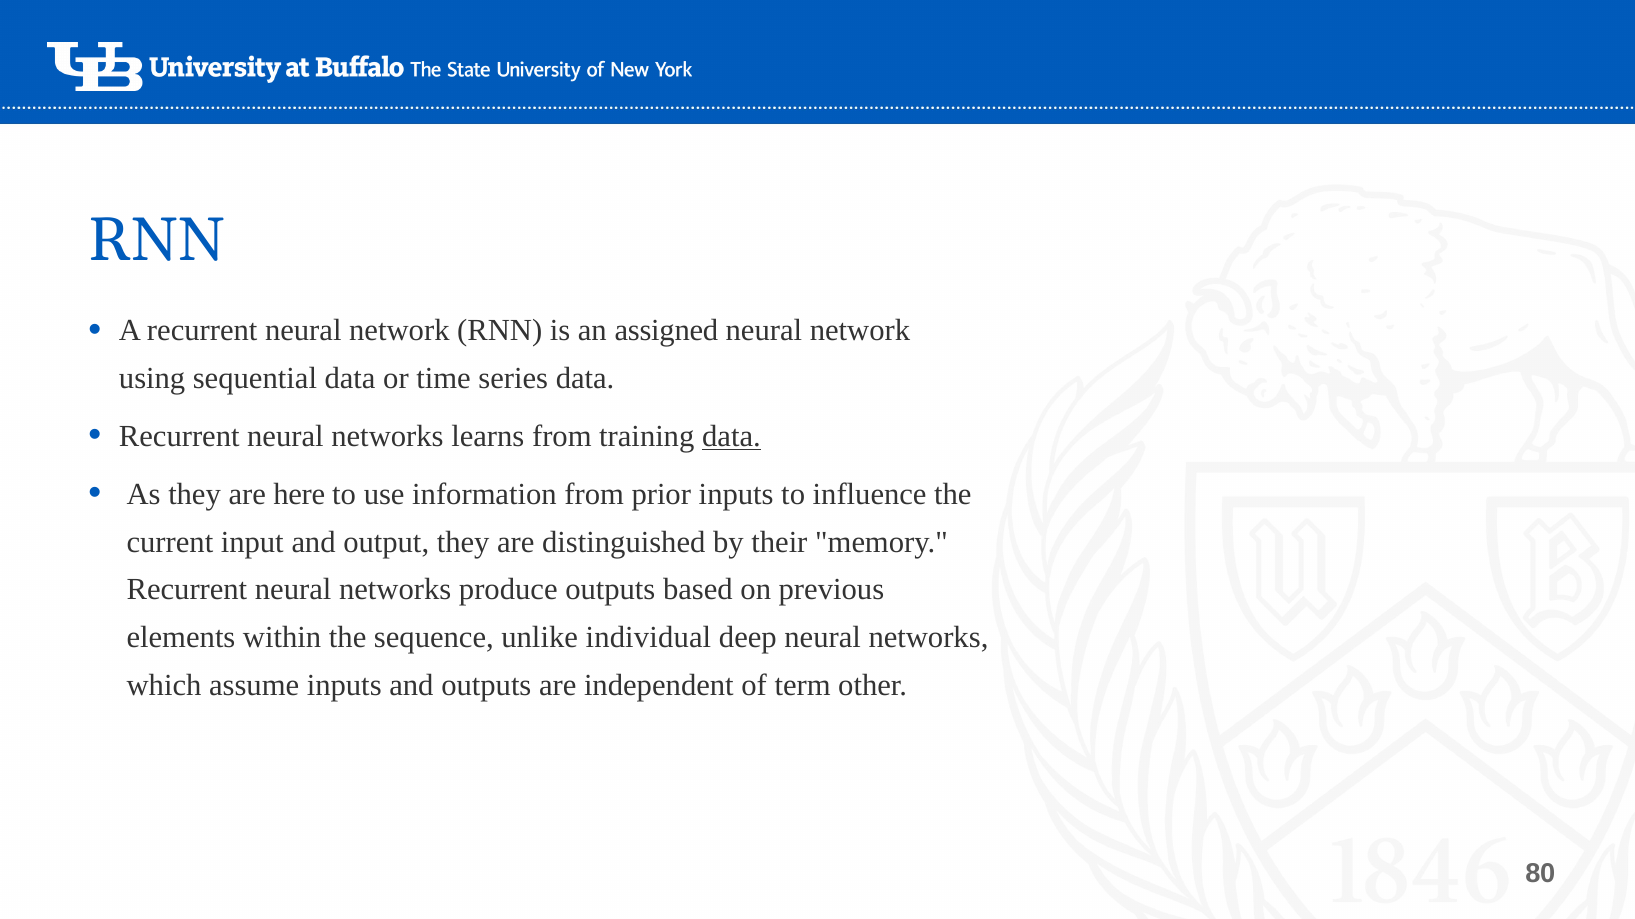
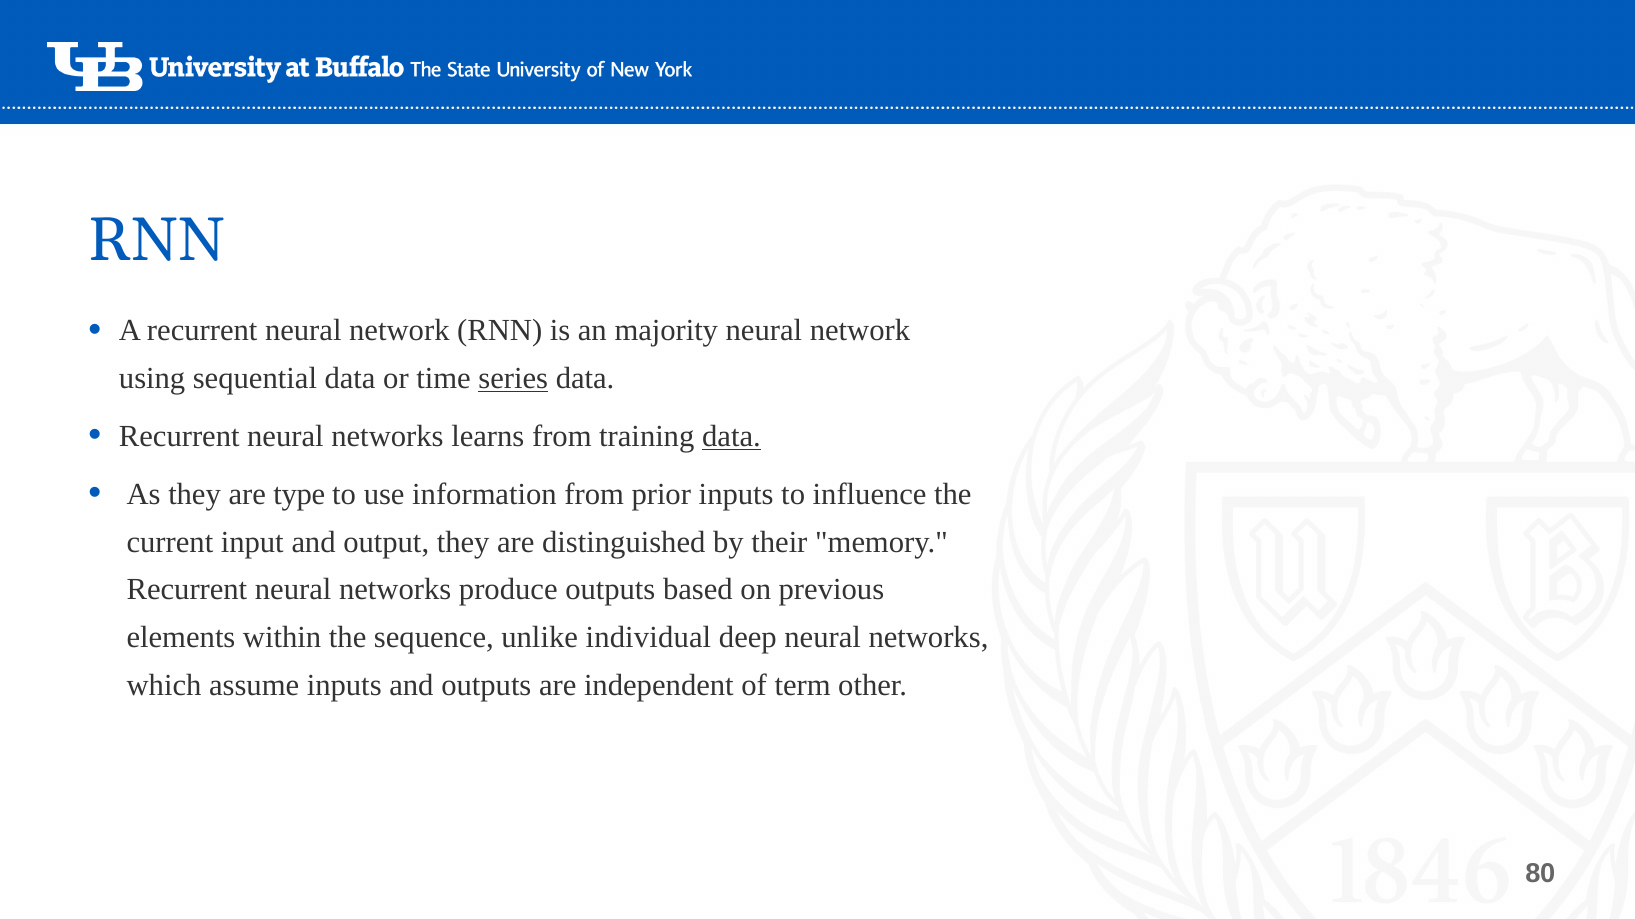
assigned: assigned -> majority (666, 331)
series underline: none -> present (513, 379)
here: here -> type (299, 495)
